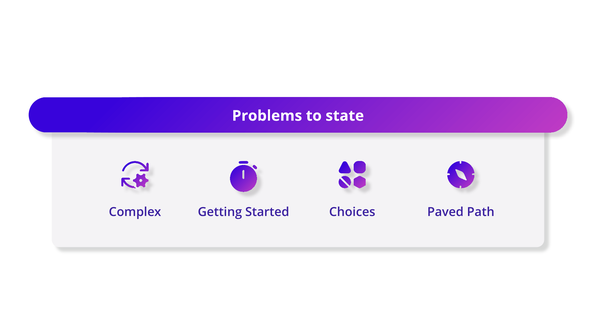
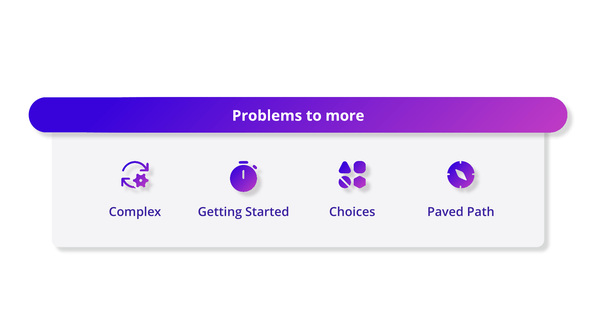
state: state -> more (345, 116)
